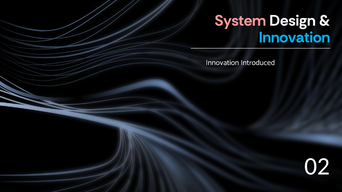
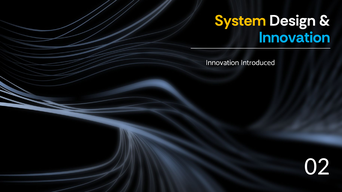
System colour: pink -> yellow (240, 21)
